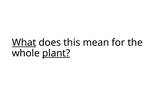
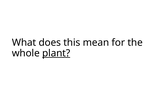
What underline: present -> none (24, 42)
